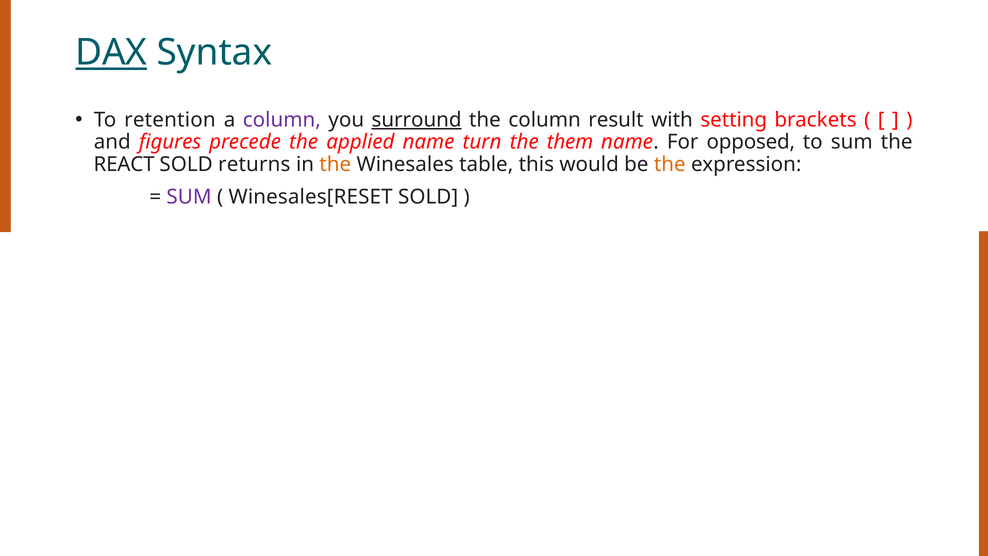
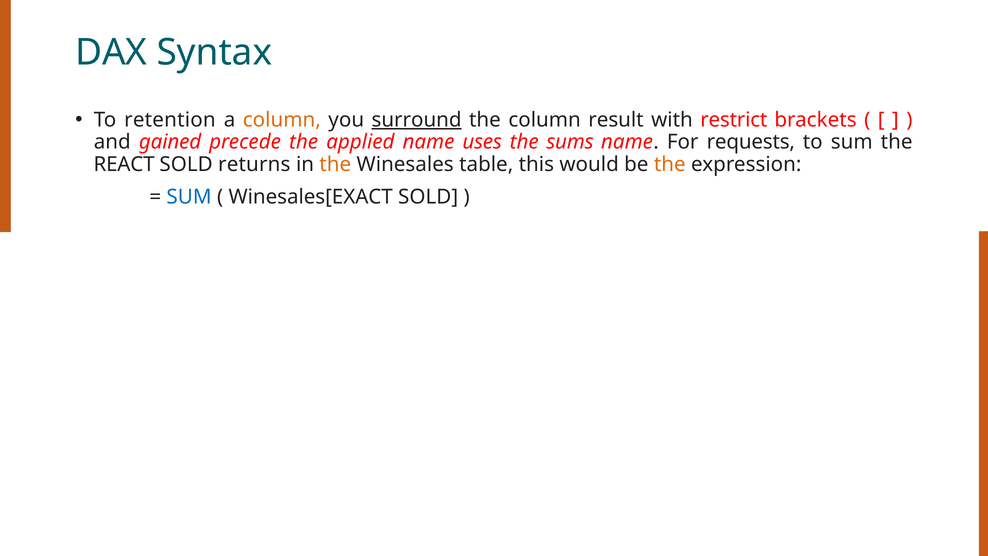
DAX underline: present -> none (111, 53)
column colour: purple -> orange (282, 120)
setting: setting -> restrict (734, 120)
figures: figures -> gained (170, 142)
turn: turn -> uses (482, 142)
them: them -> sums (570, 142)
opposed: opposed -> requests (751, 142)
SUM colour: purple -> blue (189, 197)
Winesales[RESET: Winesales[RESET -> Winesales[EXACT (311, 197)
